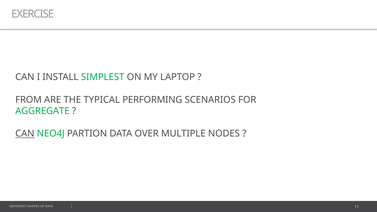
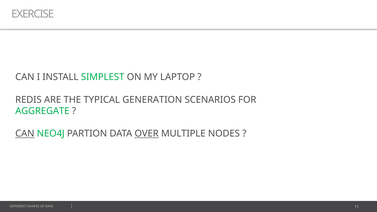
FROM: FROM -> REDIS (28, 100)
PERFORMING: PERFORMING -> GENERATION (152, 100)
OVER underline: none -> present (147, 134)
